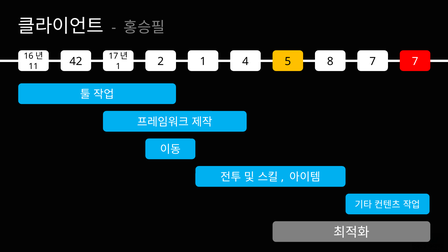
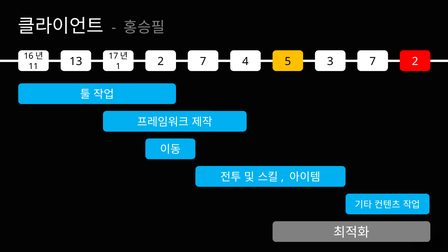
2 1: 1 -> 7 (203, 61)
8: 8 -> 3 (330, 61)
5 7: 7 -> 2 (415, 61)
42: 42 -> 13 (76, 61)
